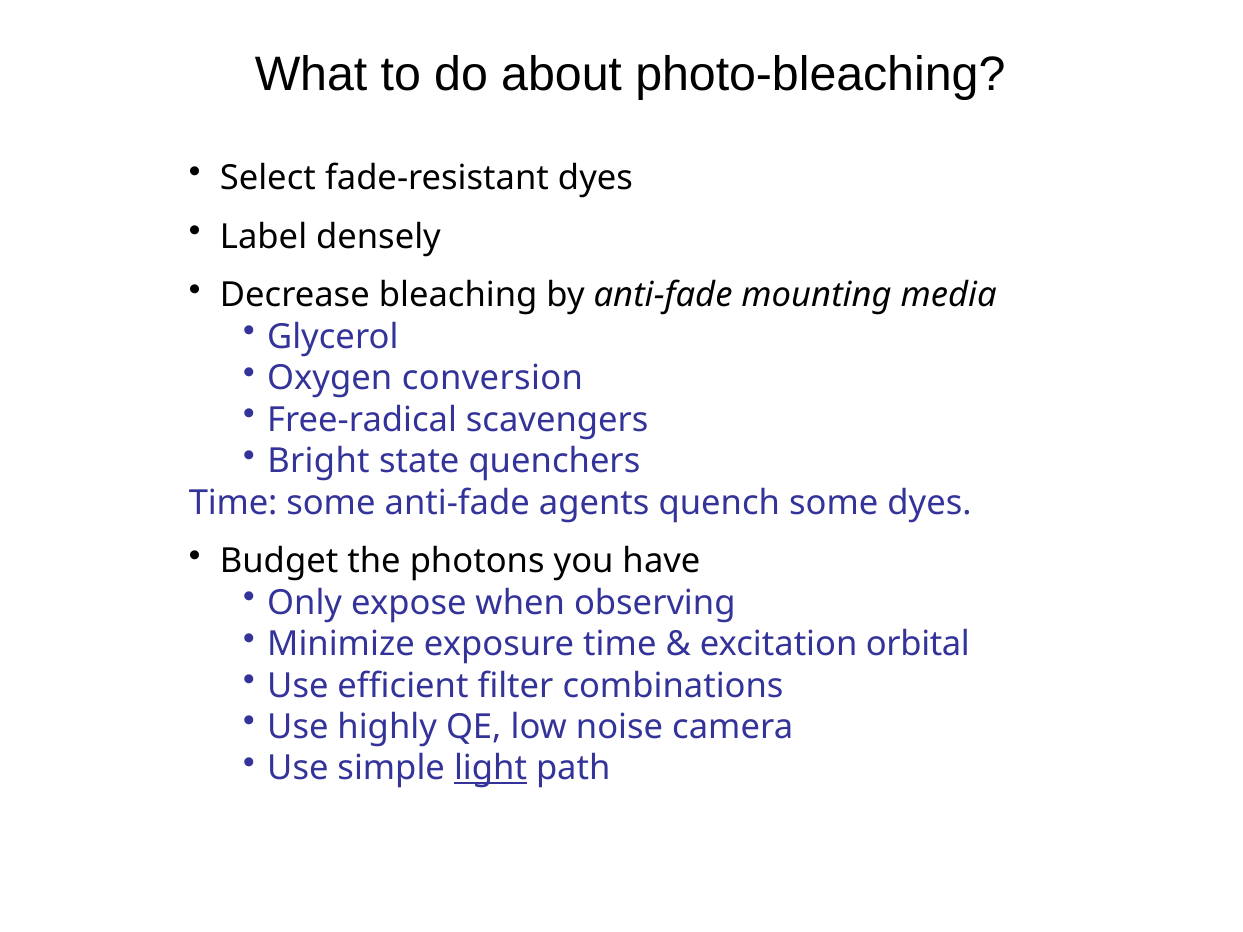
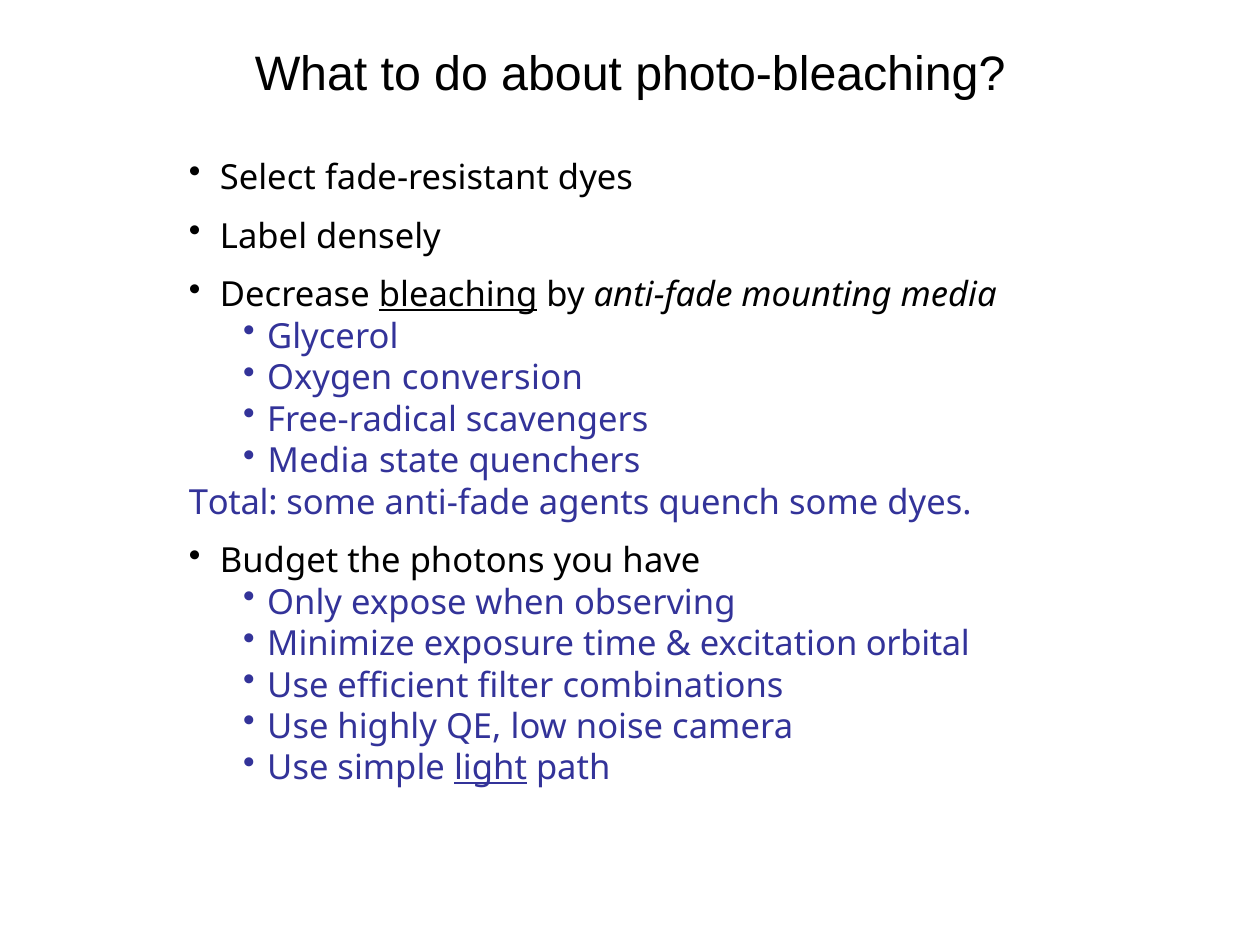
bleaching underline: none -> present (458, 296)
Bright: Bright -> Media (318, 461)
Time: Time -> Total (233, 503)
